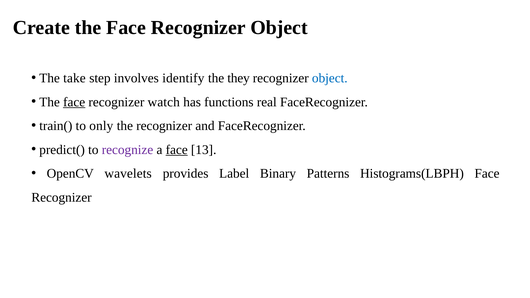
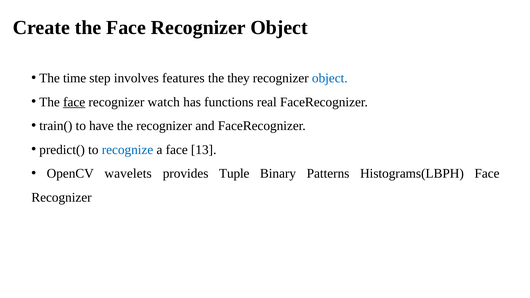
take: take -> time (75, 78)
identify: identify -> features (183, 78)
only: only -> have (101, 126)
recognize colour: purple -> blue (127, 150)
face underline: present -> none (177, 150)
Label: Label -> Tuple (234, 174)
